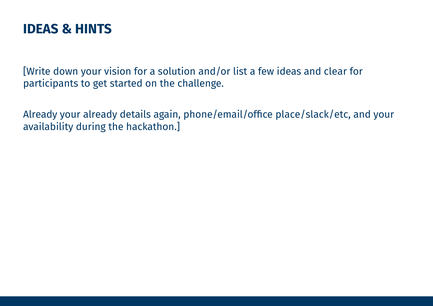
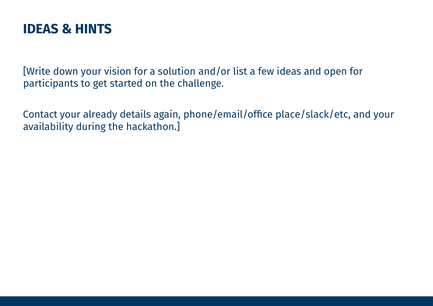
clear: clear -> open (335, 71)
Already: Already -> Contact (40, 114)
